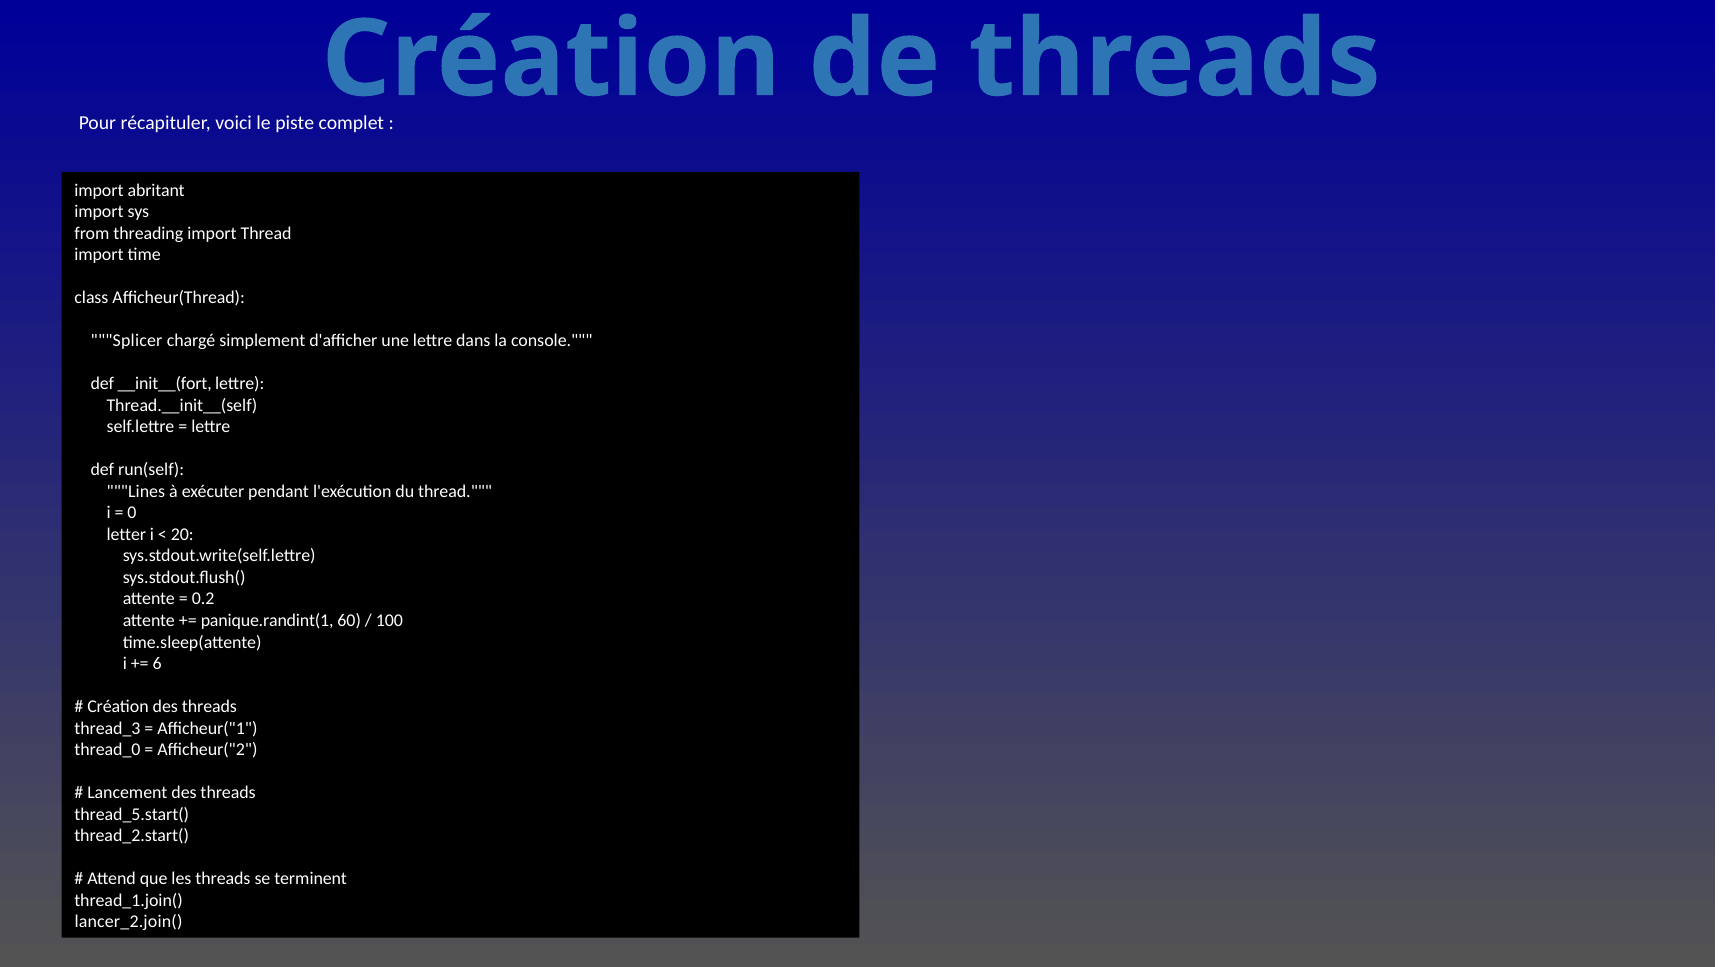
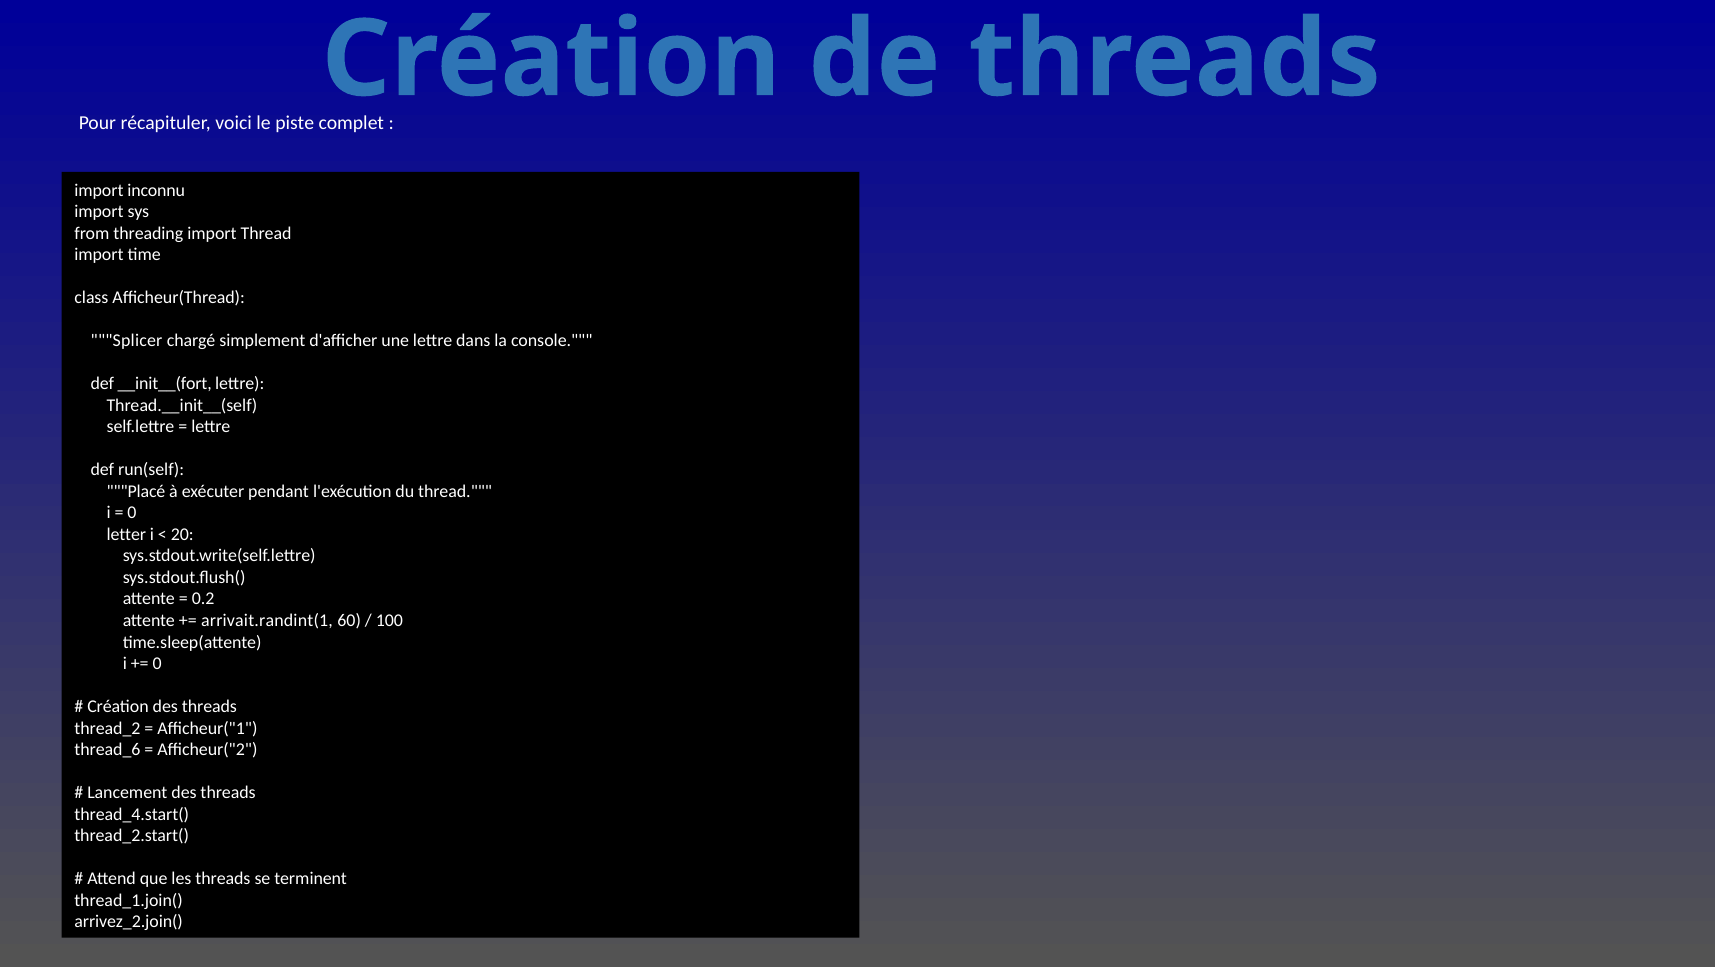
abritant: abritant -> inconnu (156, 190)
Lines: Lines -> Placé (136, 491)
panique.randint(1: panique.randint(1 -> arrivait.randint(1 (267, 621)
6: 6 -> 0 (157, 664)
thread_3: thread_3 -> thread_2 (107, 728)
thread_0: thread_0 -> thread_6 (107, 750)
thread_5.start(: thread_5.start( -> thread_4.start( (132, 814)
lancer_2.join(: lancer_2.join( -> arrivez_2.join( (129, 922)
